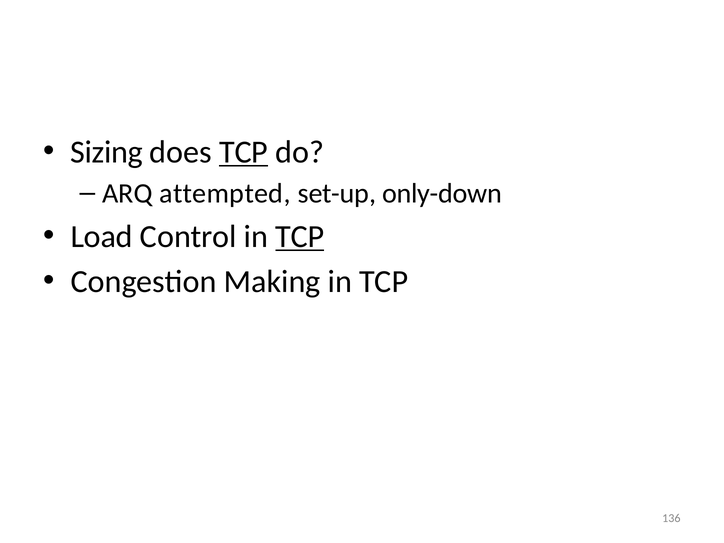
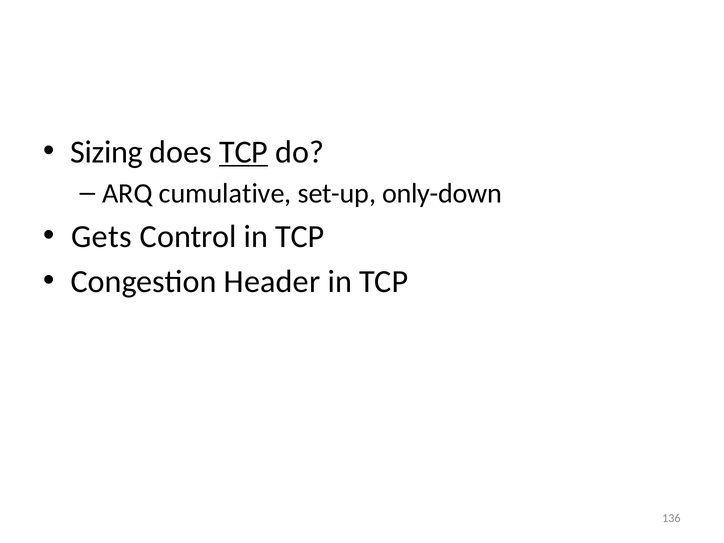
attempted: attempted -> cumulative (225, 193)
Load: Load -> Gets (101, 236)
TCP underline: present -> none (300, 236)
Making: Making -> Header (272, 281)
